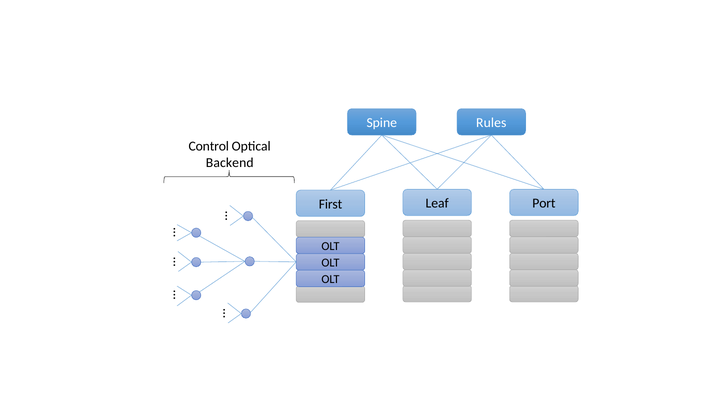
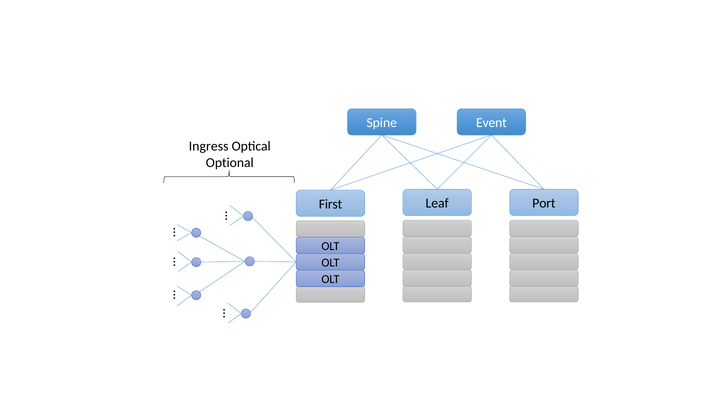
Rules: Rules -> Event (491, 123)
Control: Control -> Ingress (209, 147)
Backend: Backend -> Optional (230, 163)
